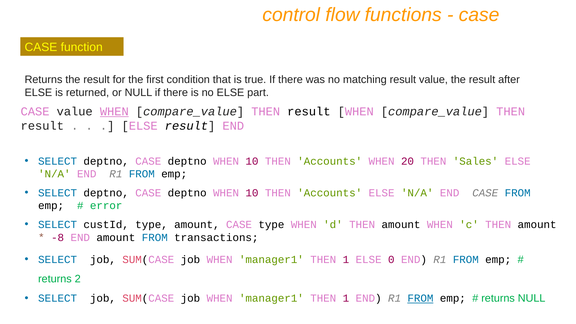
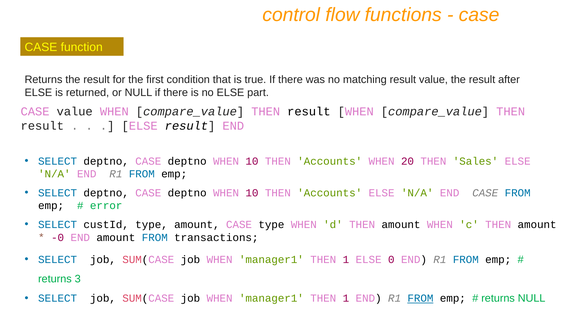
WHEN underline: present -> none (114, 112)
-8: -8 -> -0 (58, 237)
2: 2 -> 3 (78, 279)
